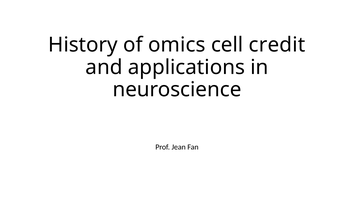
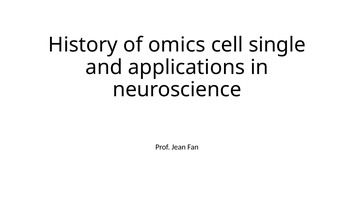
credit: credit -> single (277, 45)
